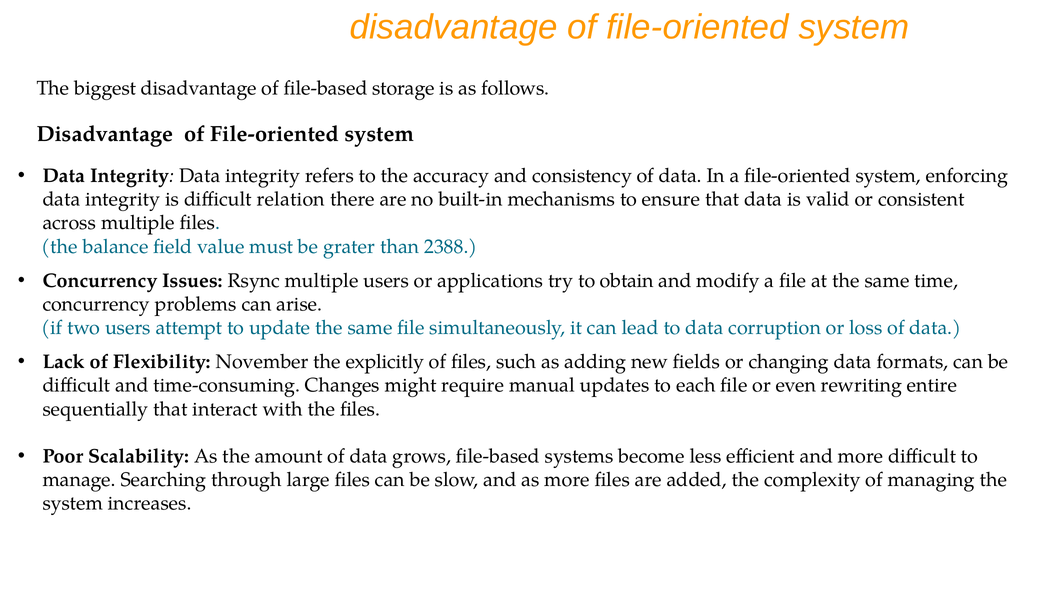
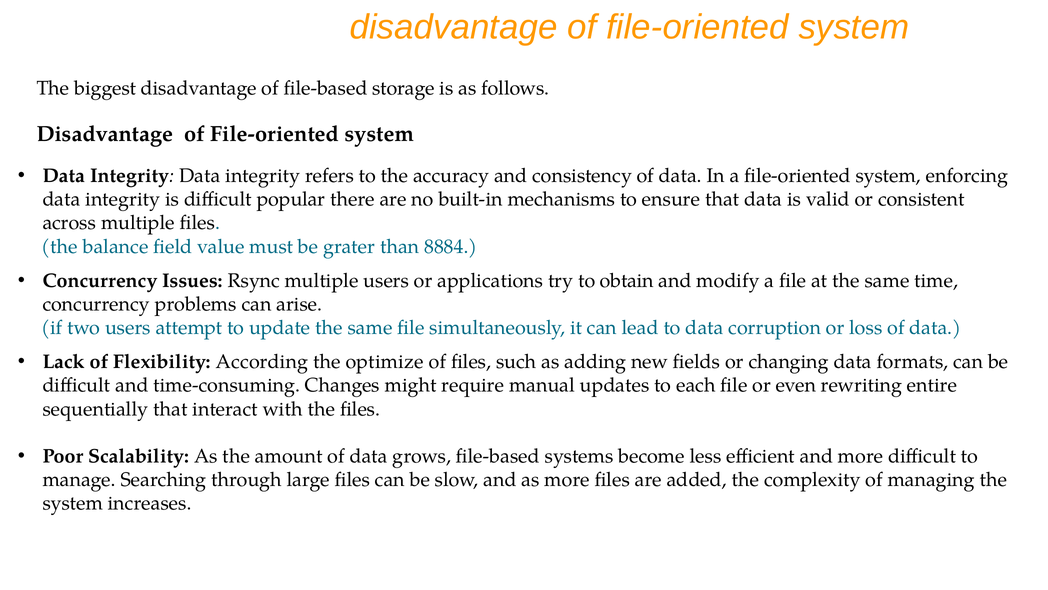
relation: relation -> popular (291, 199)
2388: 2388 -> 8884 (451, 246)
November: November -> According (262, 362)
explicitly: explicitly -> optimize (385, 362)
